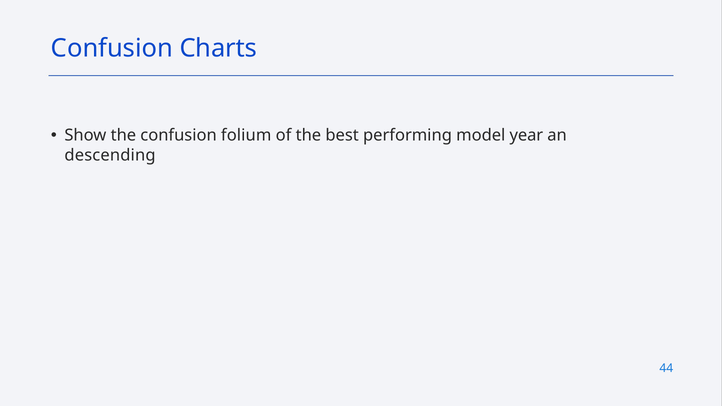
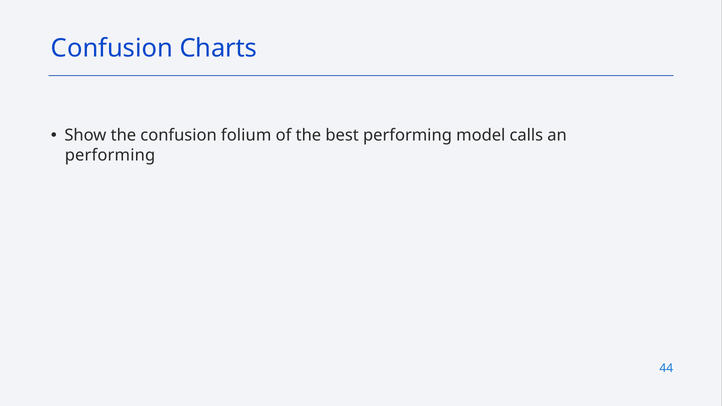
year: year -> calls (526, 136)
descending: descending -> performing (110, 155)
